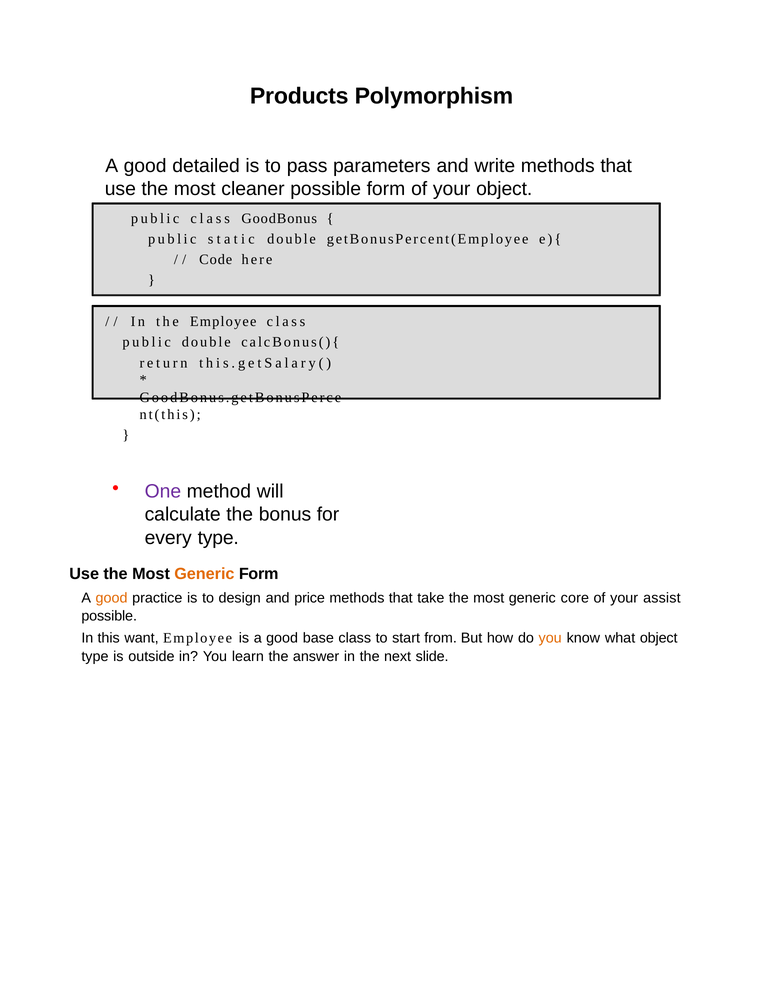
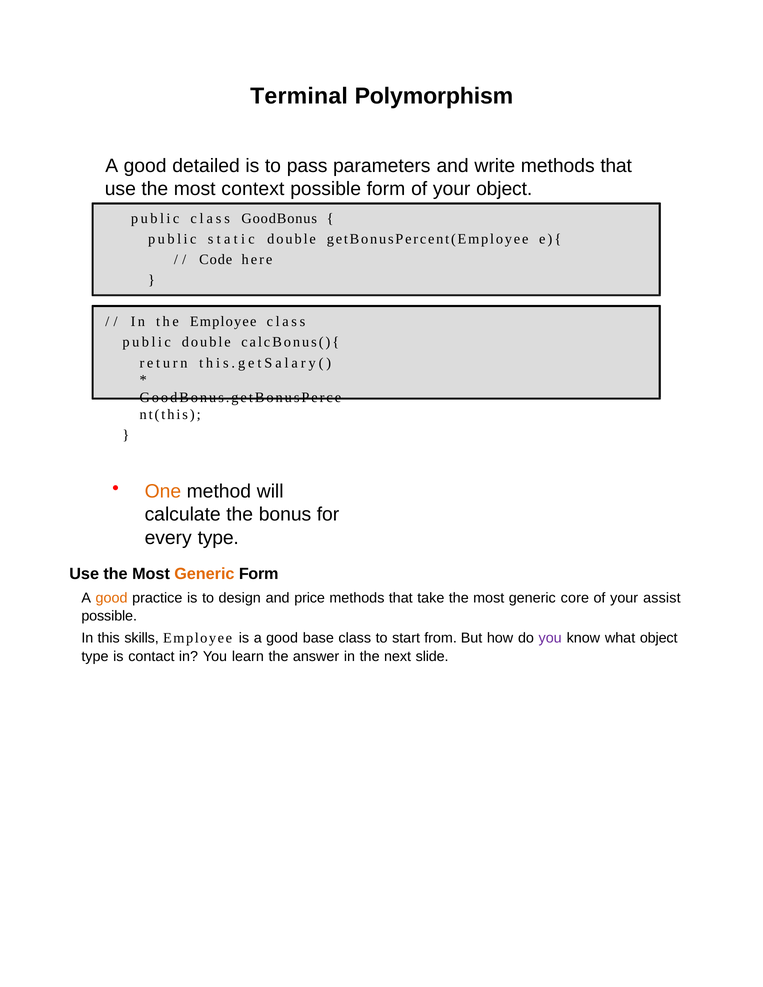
Products: Products -> Terminal (299, 96)
cleaner: cleaner -> context (253, 189)
One colour: purple -> orange (163, 492)
want: want -> skills (142, 638)
you colour: orange -> purple (550, 638)
outside: outside -> contact (151, 657)
